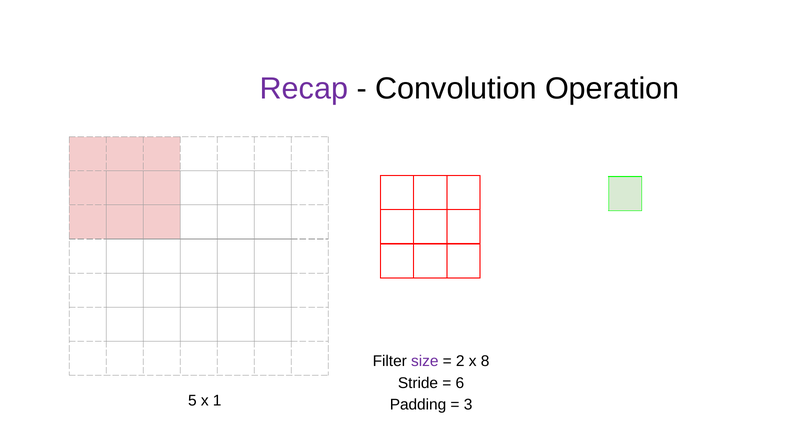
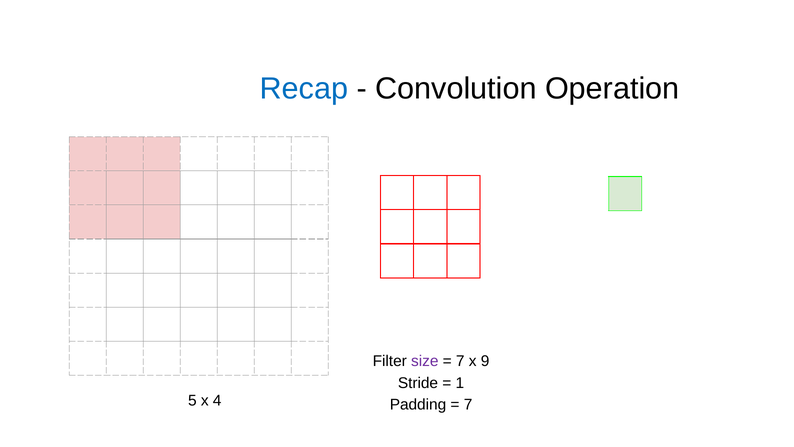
Recap colour: purple -> blue (304, 88)
2: 2 -> 7 (460, 361)
8: 8 -> 9 (485, 361)
6: 6 -> 1 (460, 383)
1: 1 -> 4 (217, 400)
3: 3 -> 7 (468, 404)
